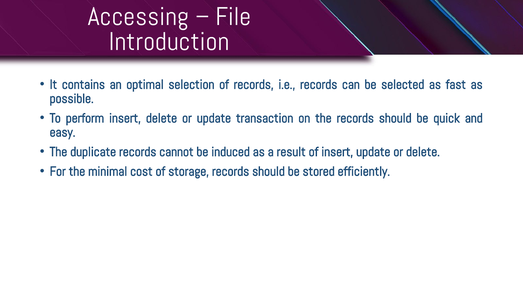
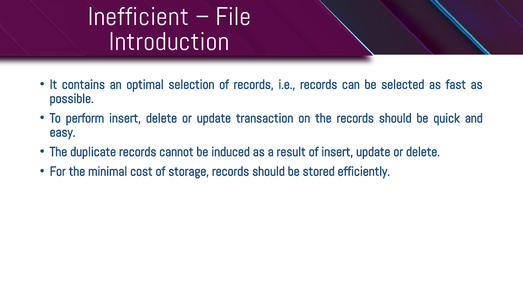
Accessing: Accessing -> Inefficient (138, 17)
